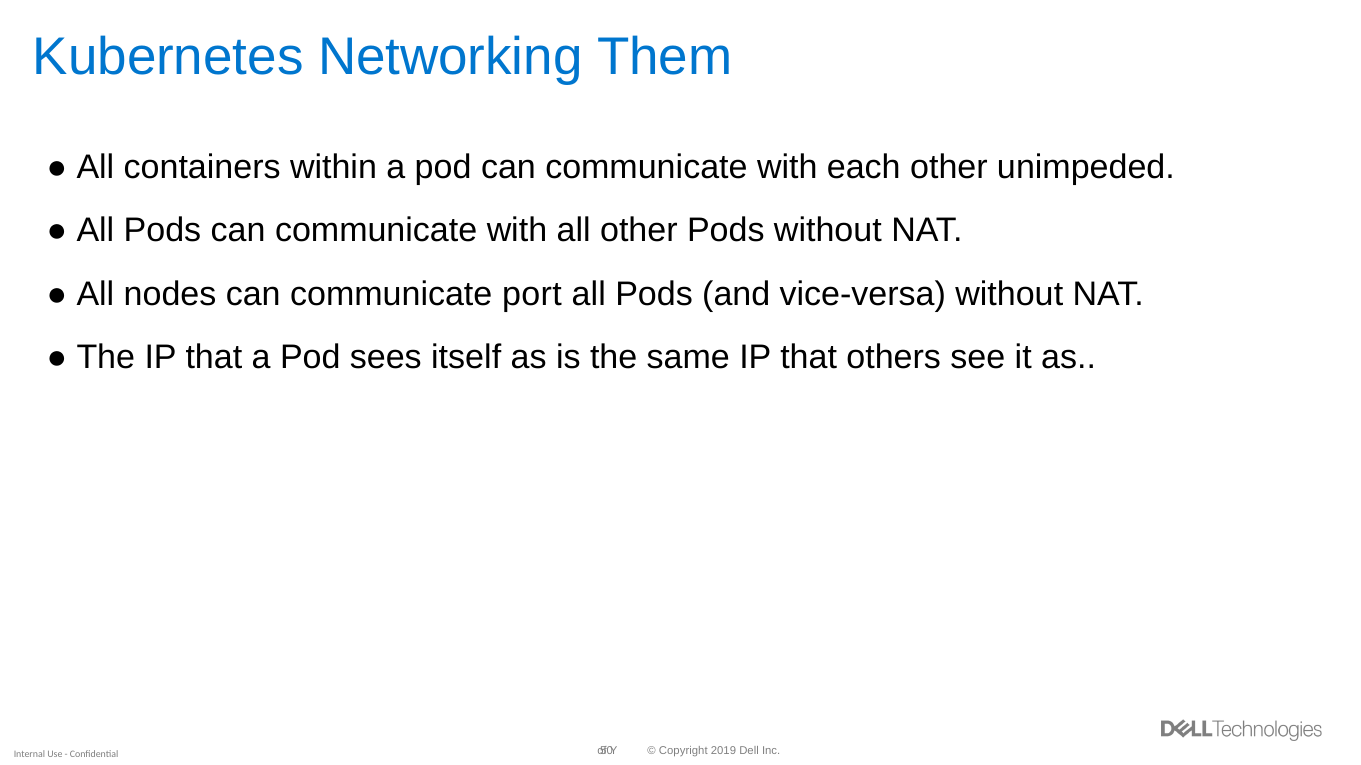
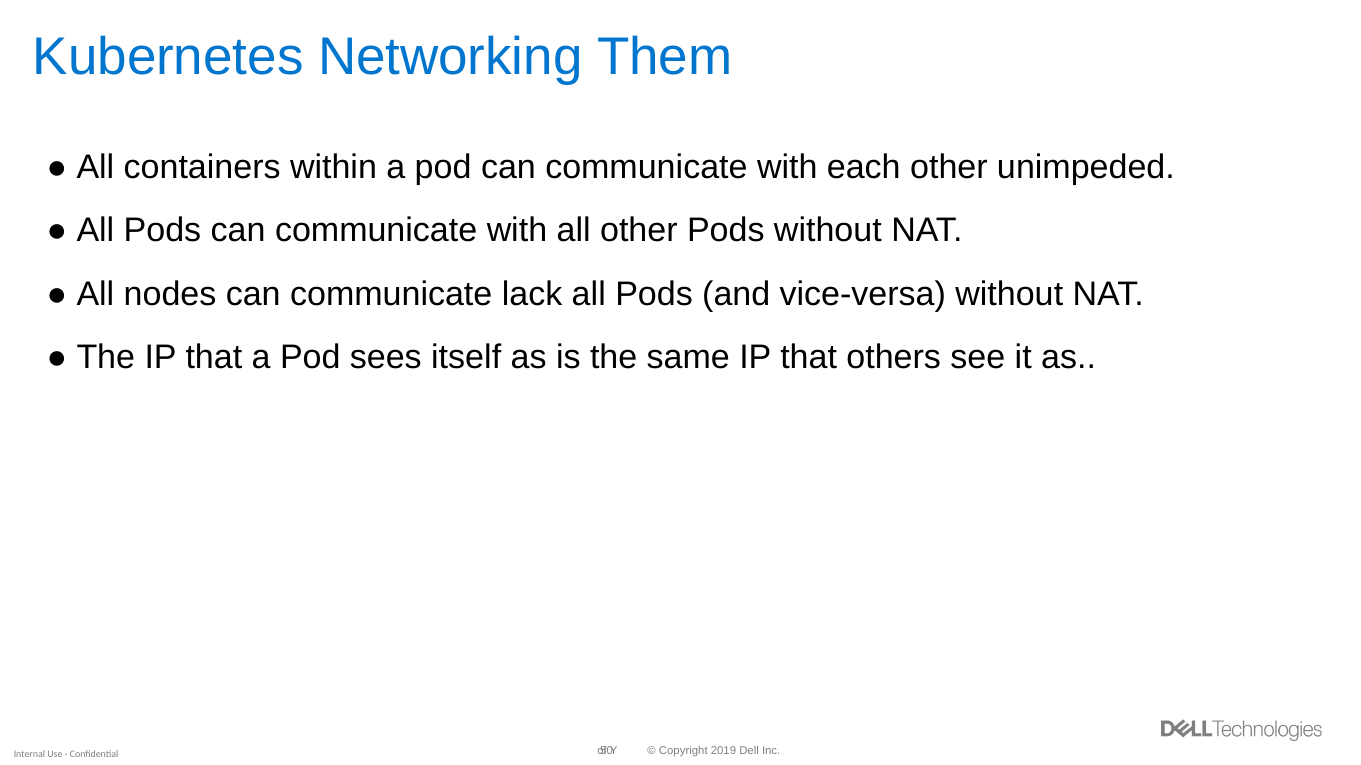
port: port -> lack (532, 294)
